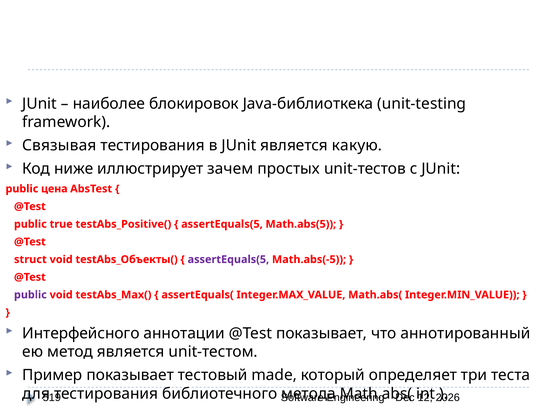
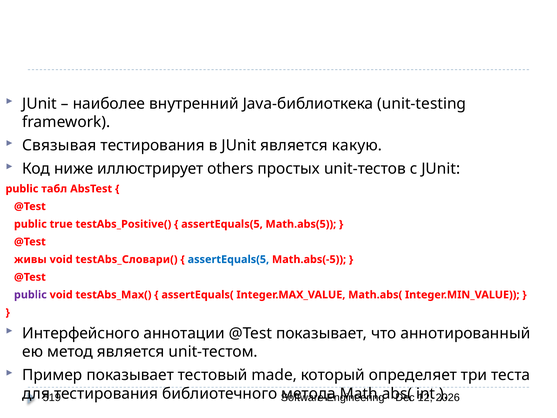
блокировок: блокировок -> внутренний (194, 104)
зачем: зачем -> others (230, 169)
цена: цена -> табл (54, 189)
struct: struct -> живы (30, 259)
testAbs_Объекты(: testAbs_Объекты( -> testAbs_Словари( (127, 259)
assertEquals(5 colour: purple -> blue (228, 259)
